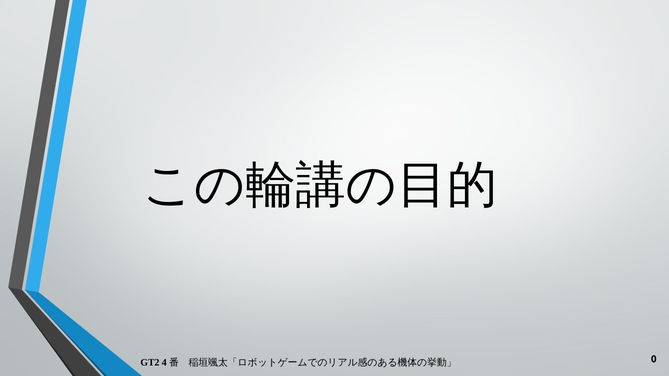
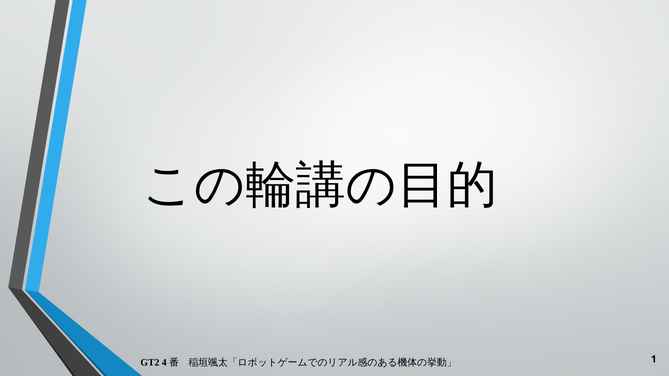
0: 0 -> 1 (654, 359)
